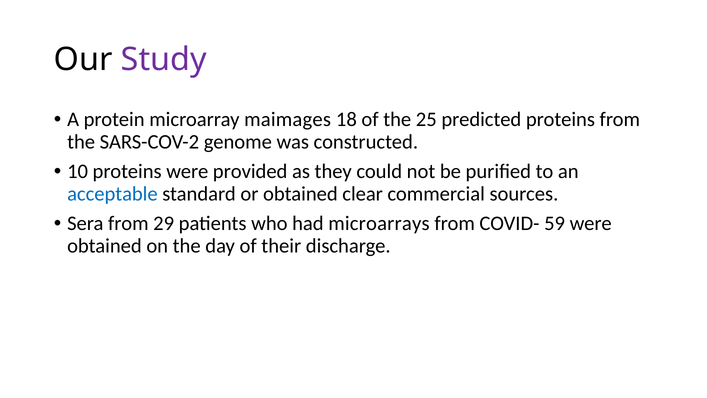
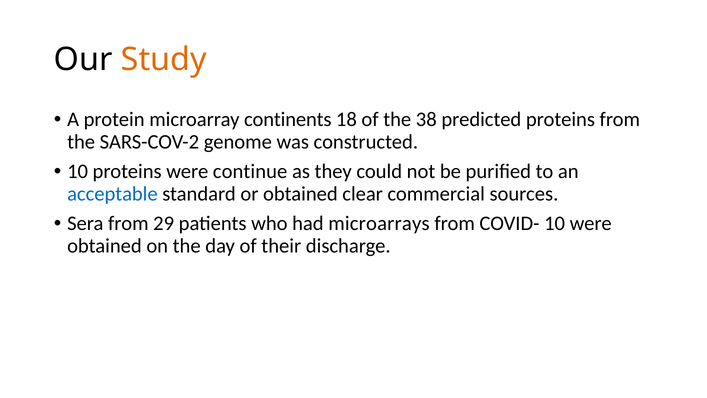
Study colour: purple -> orange (164, 59)
maimages: maimages -> continents (288, 120)
25: 25 -> 38 (426, 120)
provided: provided -> continue (250, 171)
COVID- 59: 59 -> 10 (555, 223)
